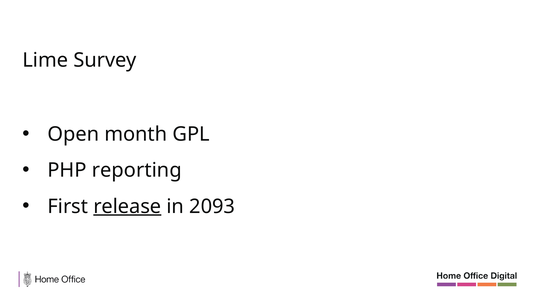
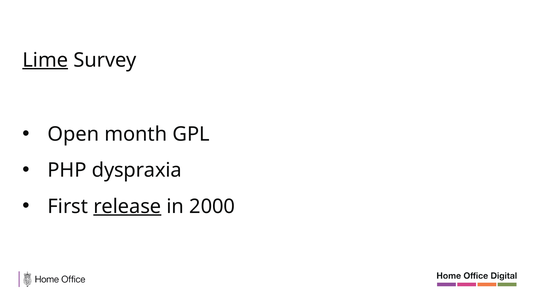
Lime underline: none -> present (45, 60)
reporting: reporting -> dyspraxia (137, 170)
2093: 2093 -> 2000 (212, 206)
